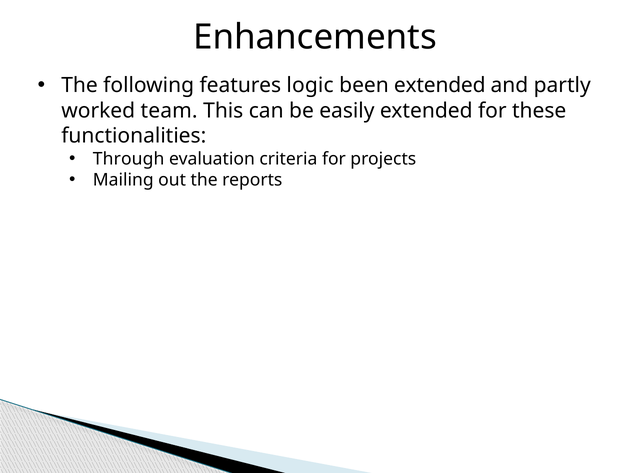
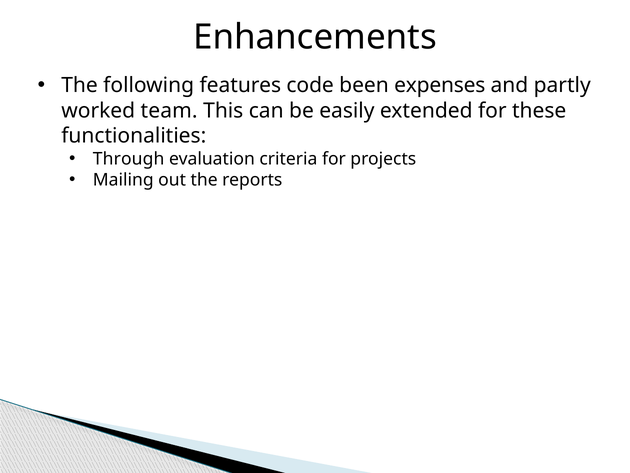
logic: logic -> code (310, 85)
been extended: extended -> expenses (440, 85)
